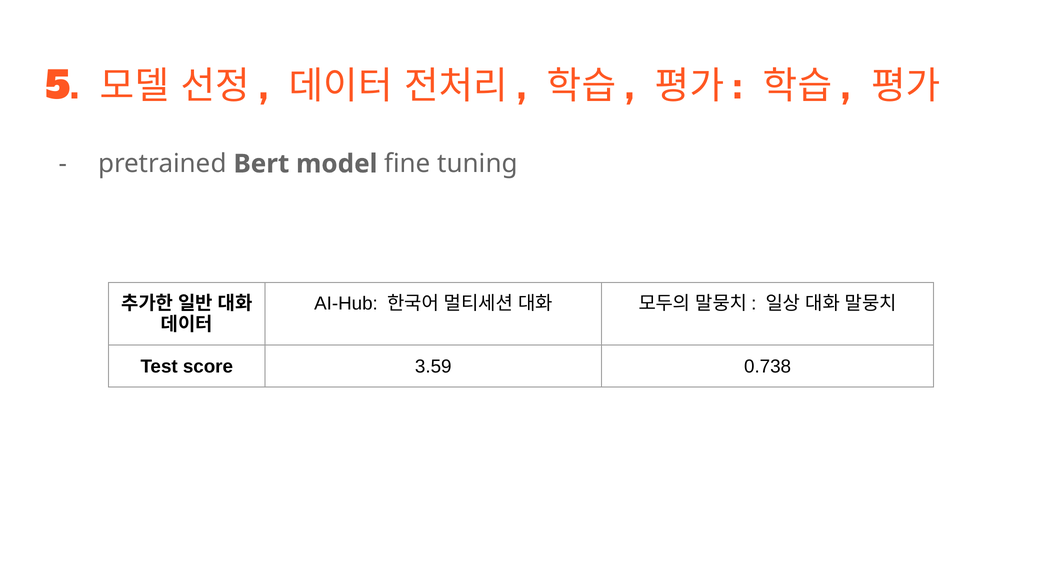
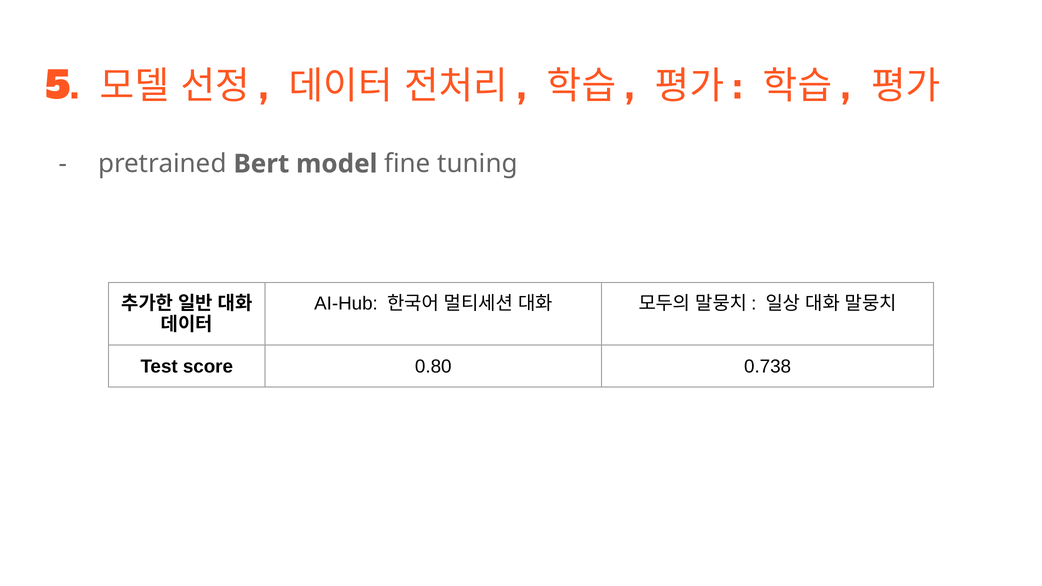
3.59: 3.59 -> 0.80 (433, 366)
